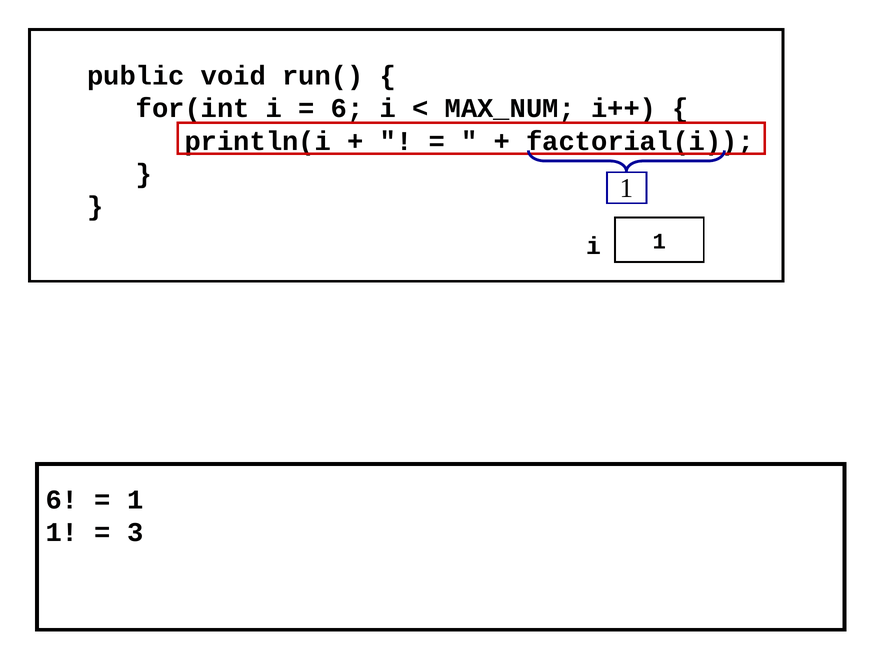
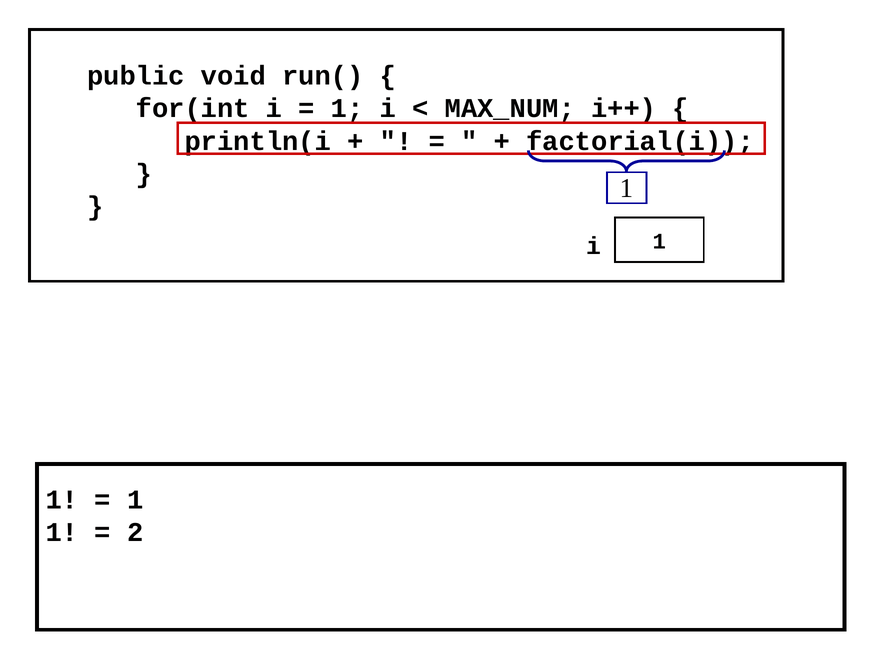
6: 6 -> 1 (347, 108)
6: 6 -> 1 (62, 500)
3: 3 -> 2 (135, 532)
